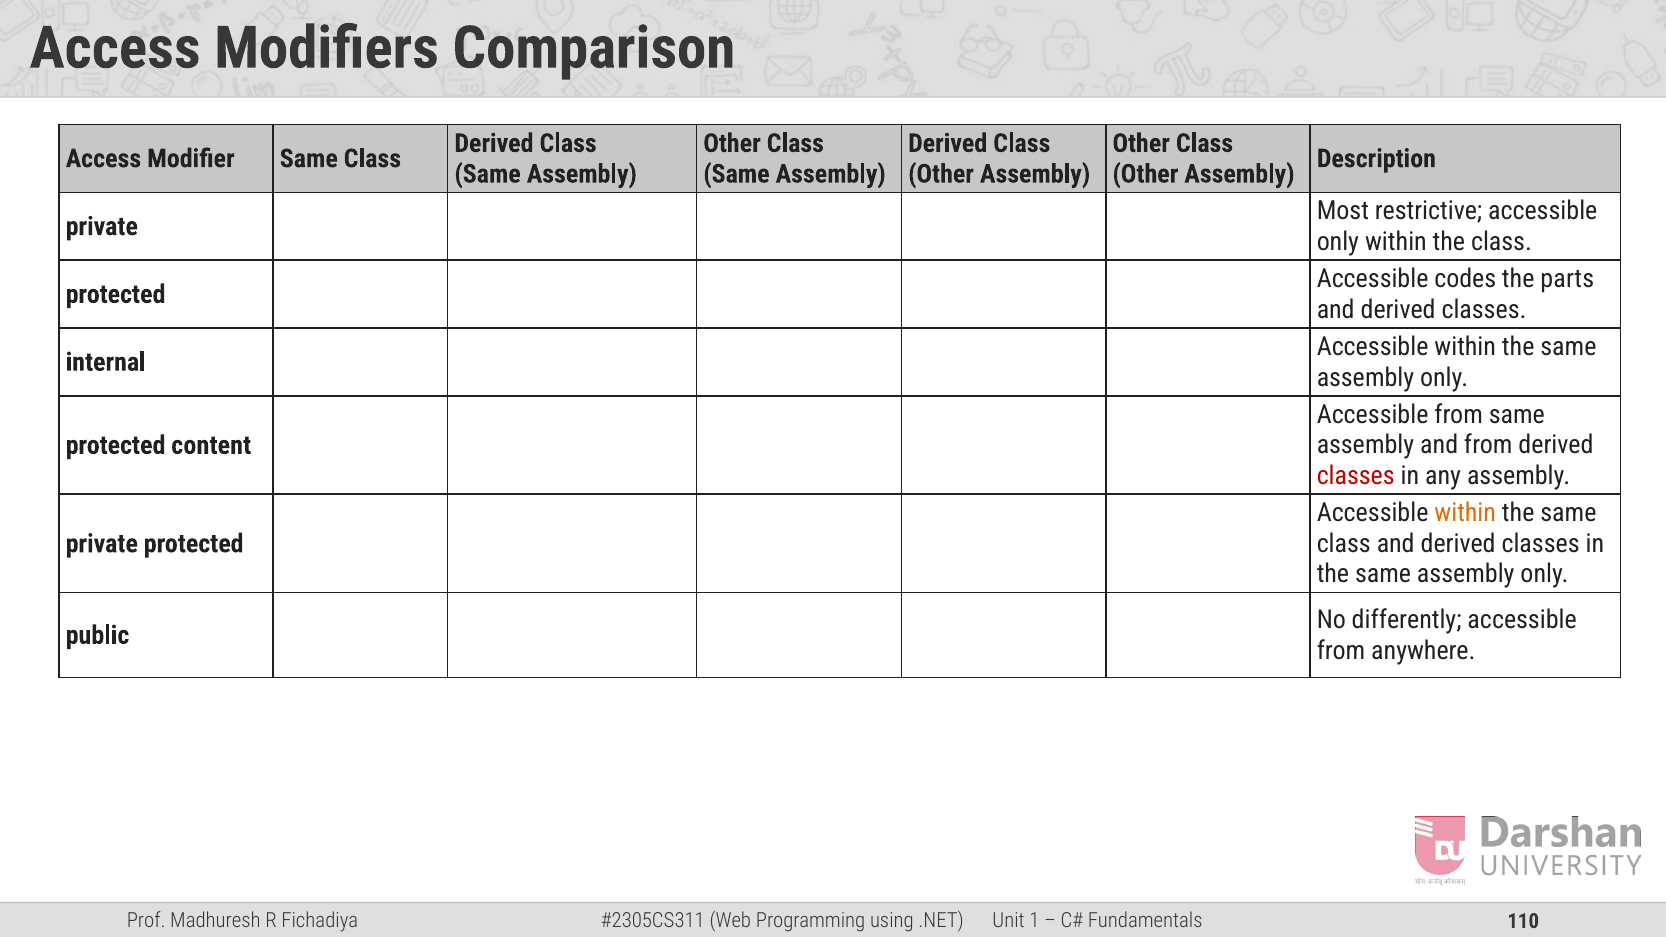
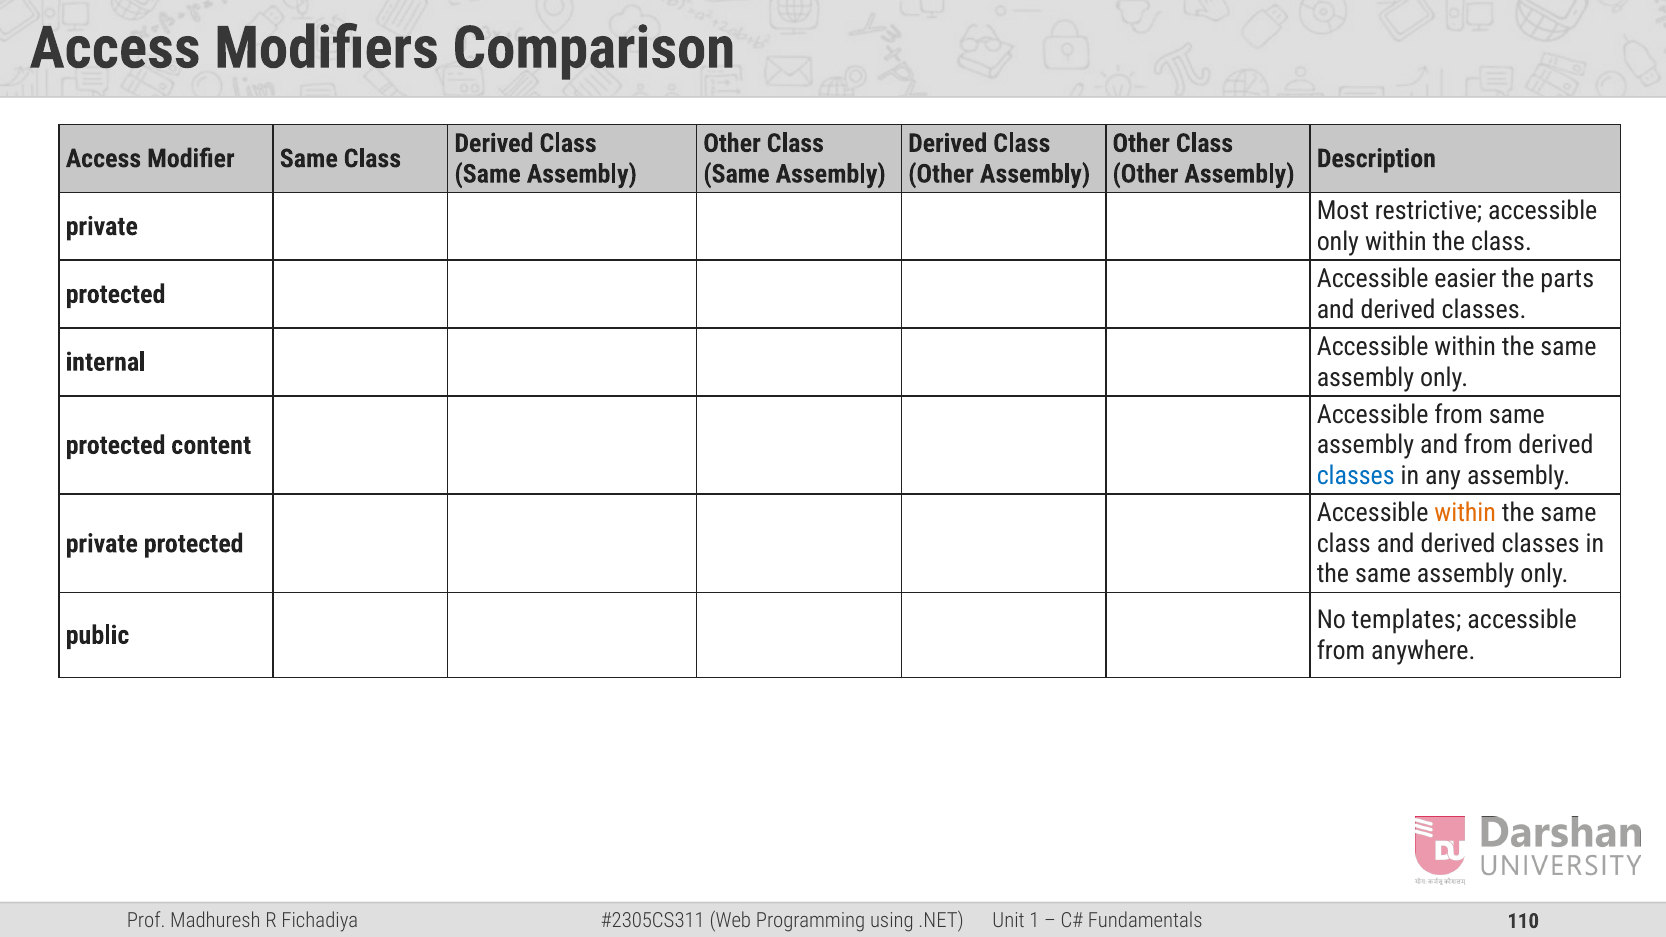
codes: codes -> easier (1465, 279)
classes colour: red -> blue (1356, 476)
differently: differently -> templates (1407, 620)
